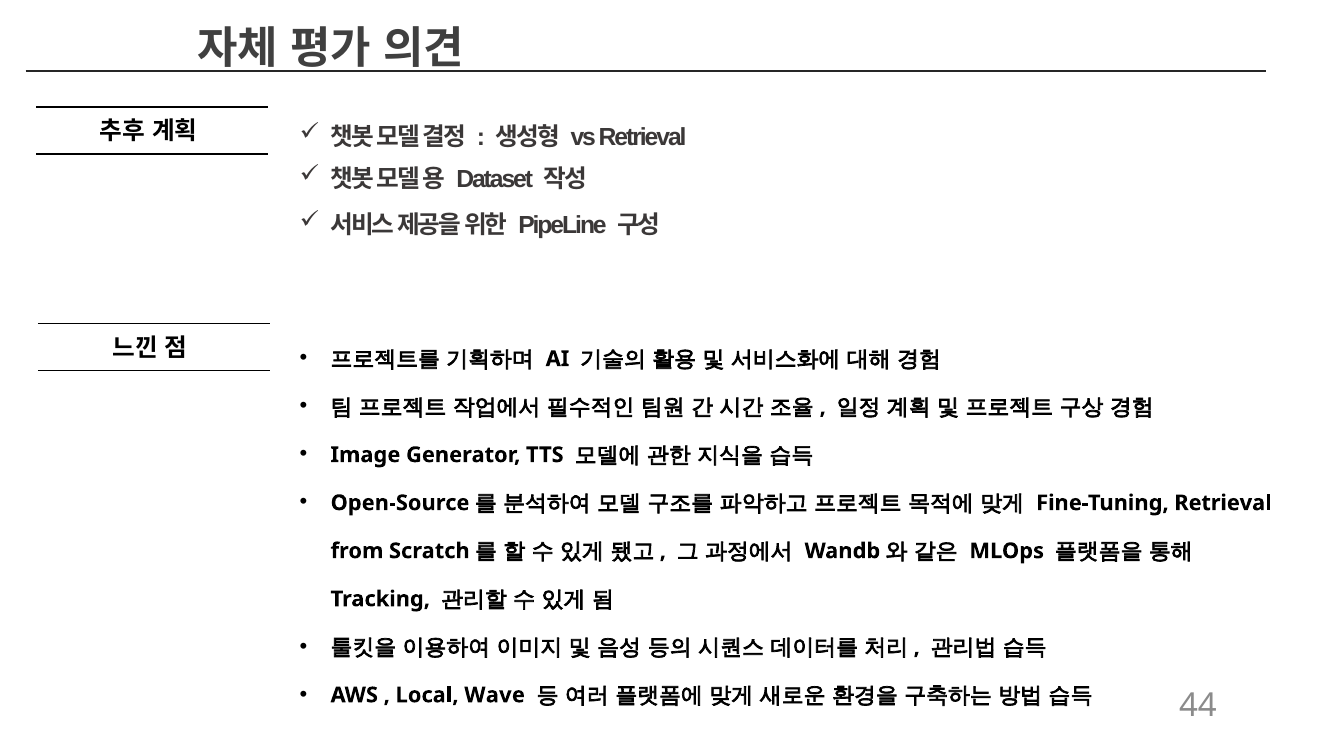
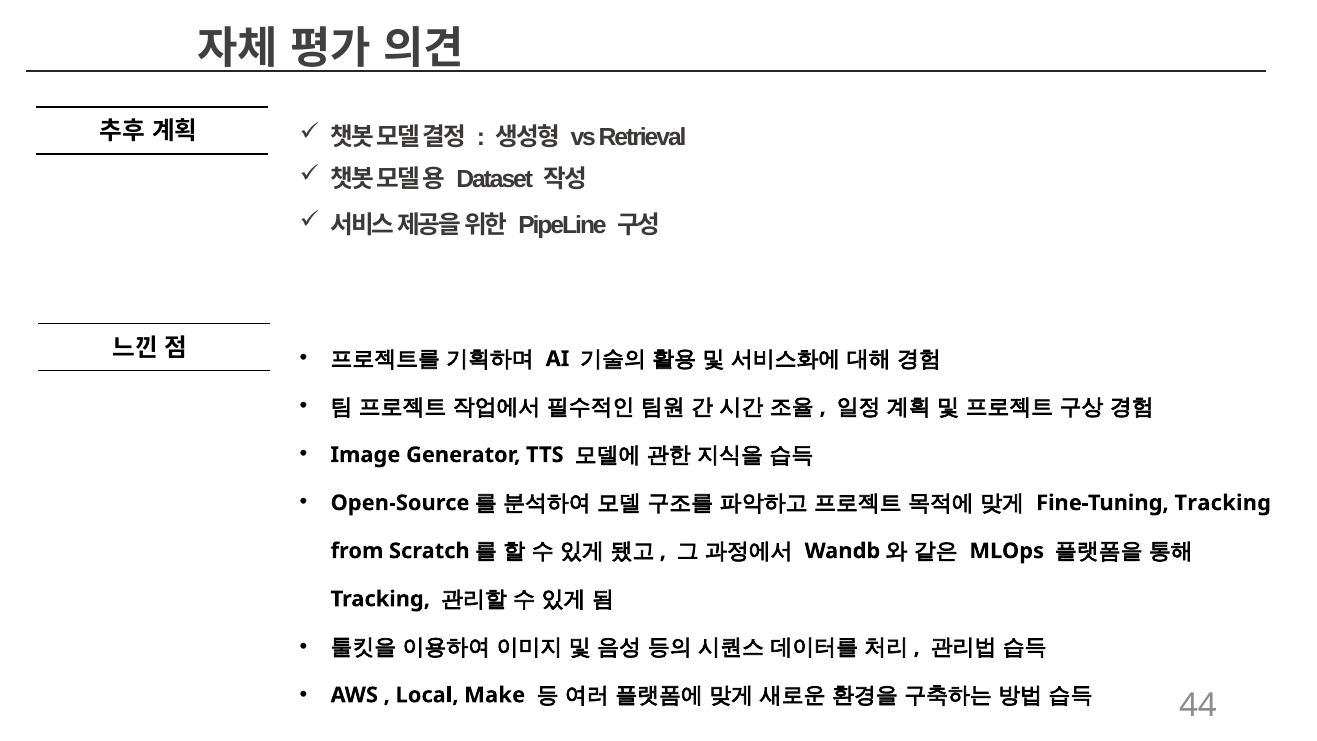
Fine-Tuning Retrieval: Retrieval -> Tracking (1223, 503)
Wave: Wave -> Make (495, 695)
